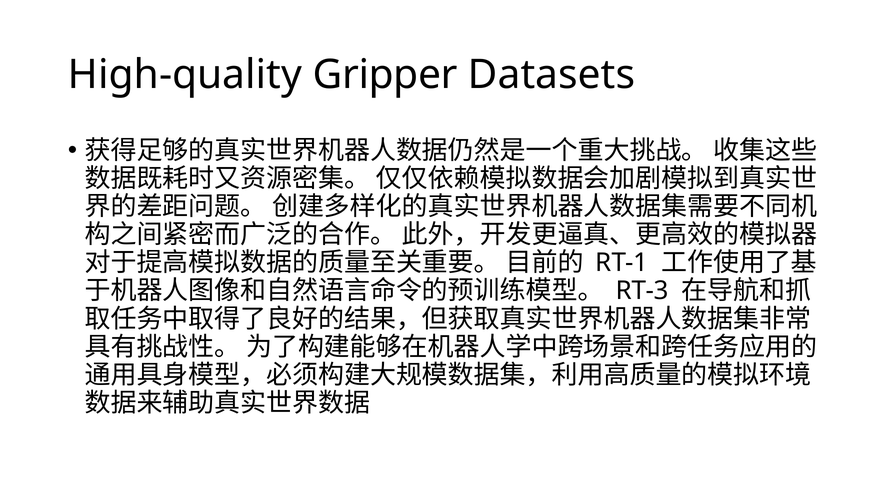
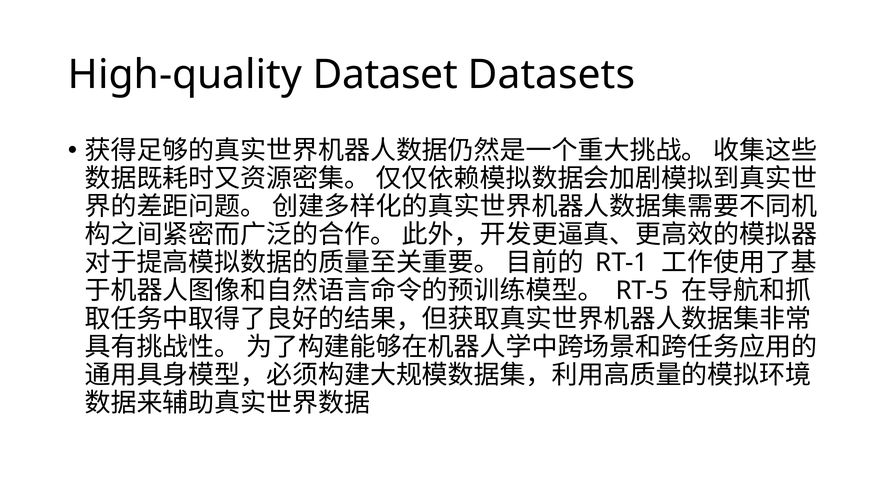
Gripper: Gripper -> Dataset (385, 75)
RT-3: RT-3 -> RT-5 (642, 291)
